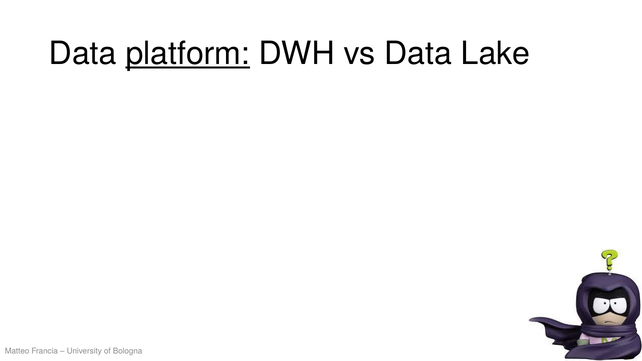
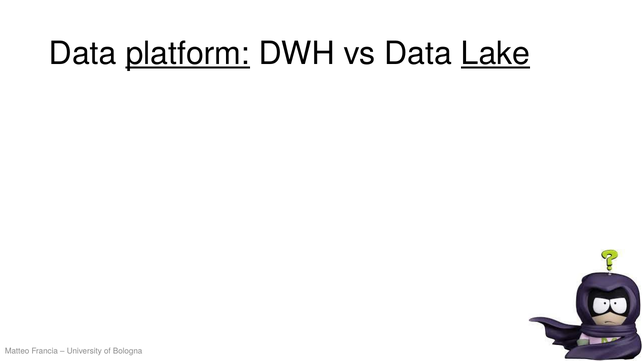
Lake underline: none -> present (495, 54)
